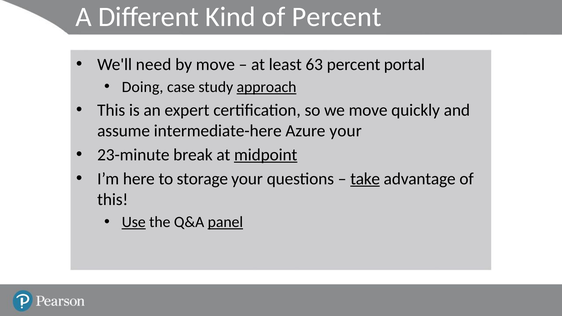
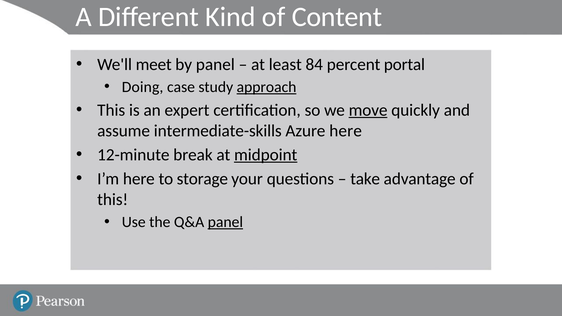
Percent: Percent -> Content (337, 17)
need: need -> meet (154, 64)
by move: move -> panel (215, 64)
63: 63 -> 84 (314, 64)
move underline: none -> present (368, 110)
intermediate-here: intermediate-here -> intermediate-skills (218, 131)
Azure your: your -> here (346, 131)
23-minute: 23-minute -> 12-minute (133, 155)
take underline: present -> none (365, 179)
Use underline: present -> none (134, 222)
